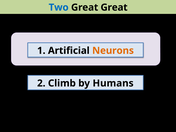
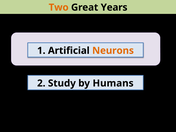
Two colour: blue -> orange (59, 7)
Great Great: Great -> Years (114, 7)
Climb: Climb -> Study (62, 83)
